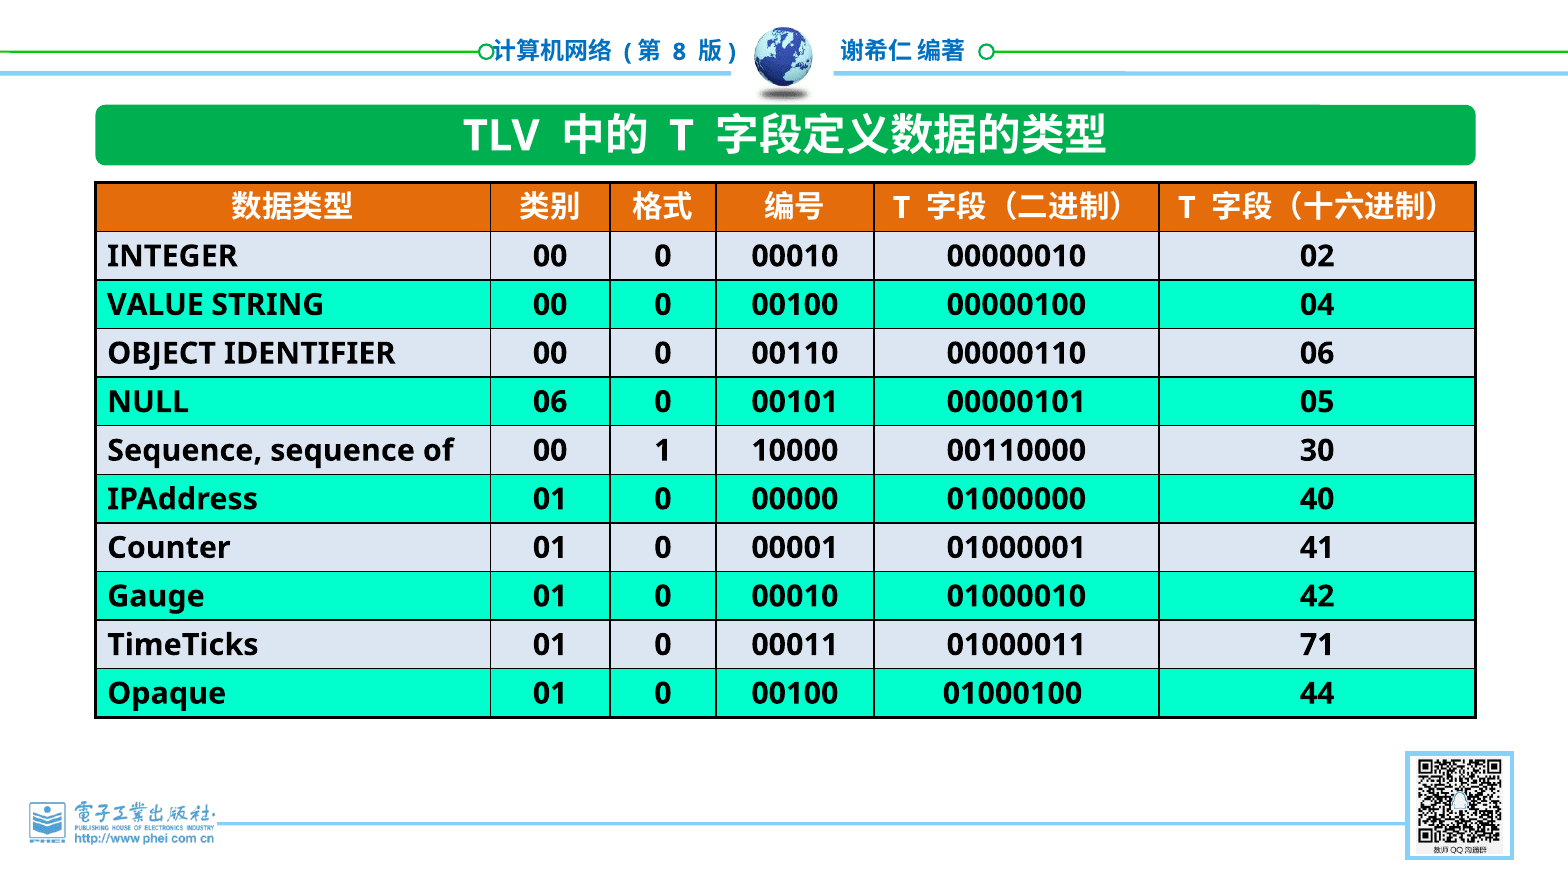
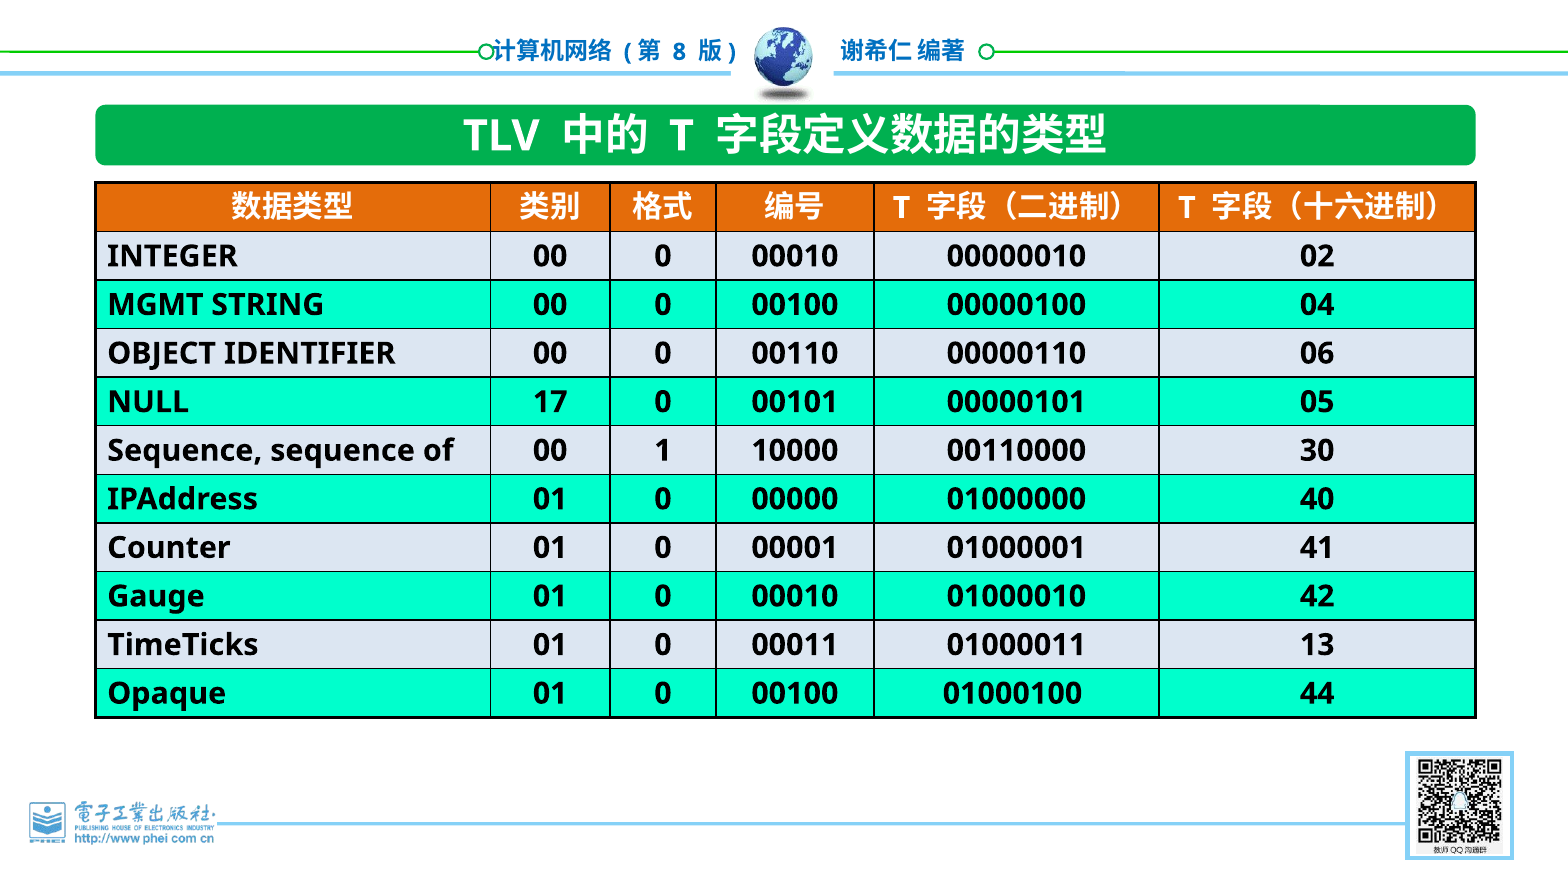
VALUE: VALUE -> MGMT (155, 305)
NULL 06: 06 -> 17 (550, 402)
71: 71 -> 13 (1317, 645)
